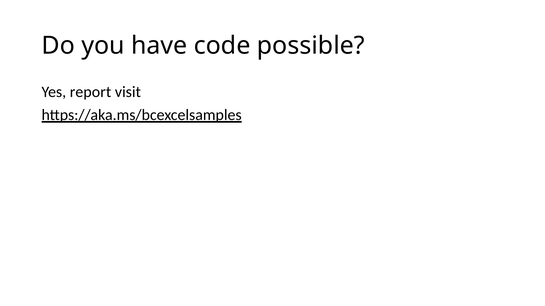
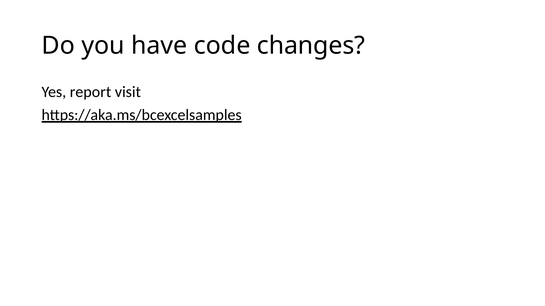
possible: possible -> changes (311, 46)
